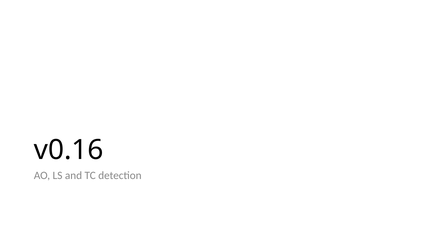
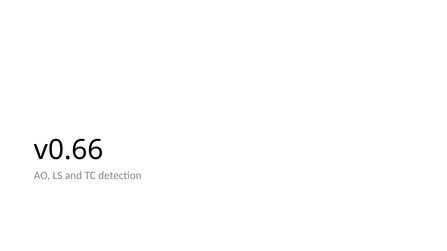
v0.16: v0.16 -> v0.66 (69, 150)
